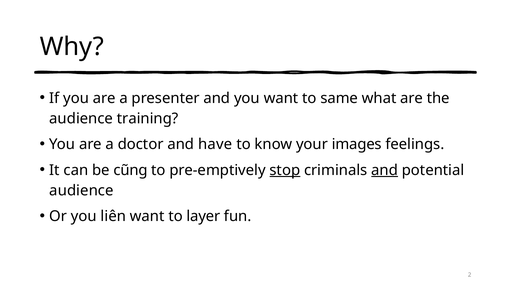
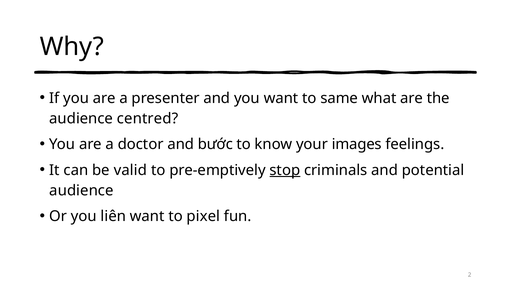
training: training -> centred (148, 118)
have: have -> bước (215, 144)
cũng: cũng -> valid (130, 170)
and underline: present -> none (385, 170)
layer: layer -> pixel (203, 216)
